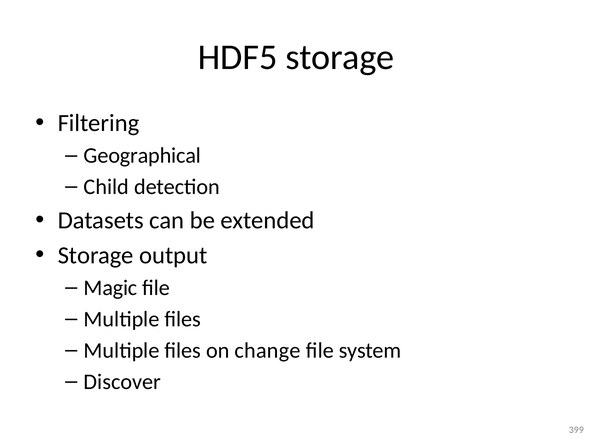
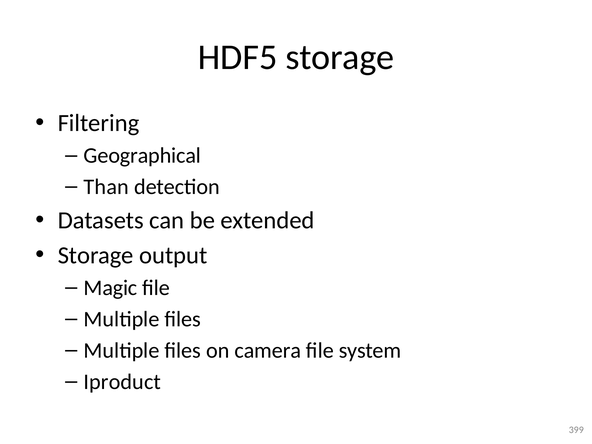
Child: Child -> Than (106, 187)
change: change -> camera (268, 351)
Discover: Discover -> Iproduct (122, 382)
